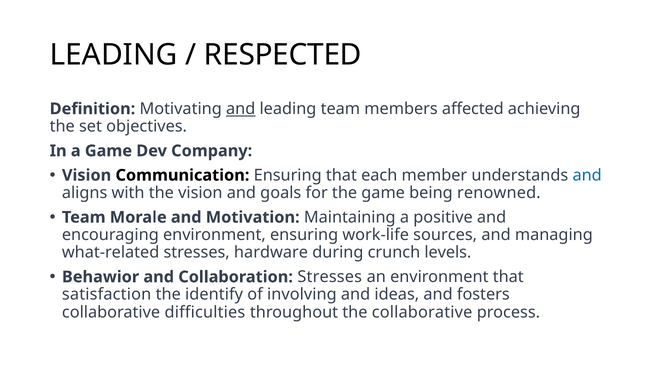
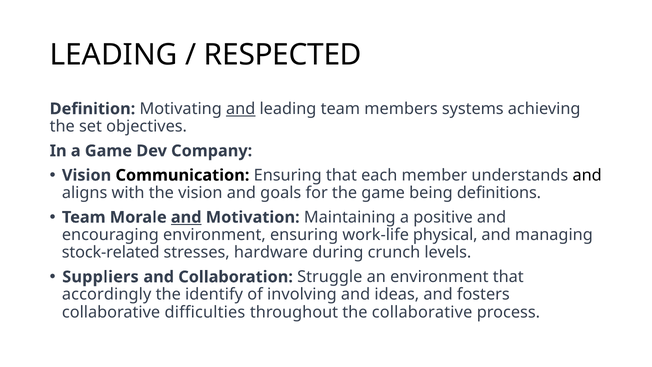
affected: affected -> systems (473, 109)
and colour: blue -> black (587, 175)
renowned: renowned -> definitions (499, 193)
and underline: none -> present (186, 217)
sources: sources -> physical (445, 235)
what-related: what-related -> stock-related (111, 252)
Behawior: Behawior -> Suppliers (100, 277)
Collaboration Stresses: Stresses -> Struggle (330, 277)
satisfaction: satisfaction -> accordingly (107, 294)
